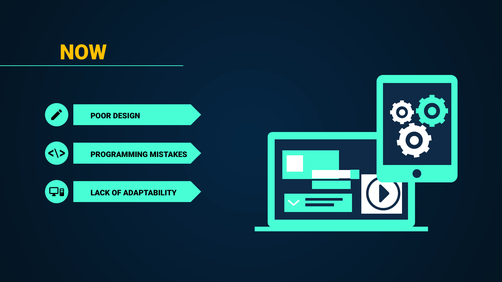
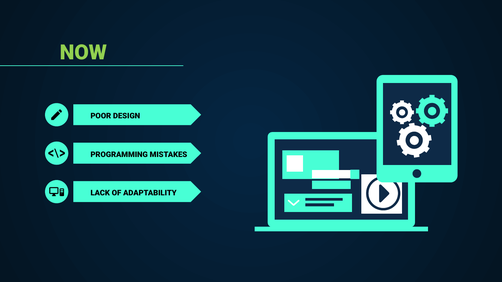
NOW colour: yellow -> light green (83, 53)
